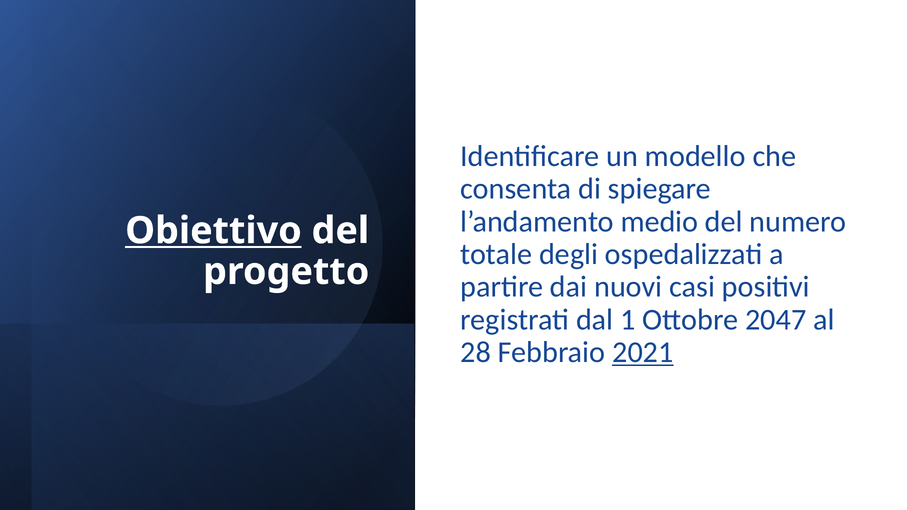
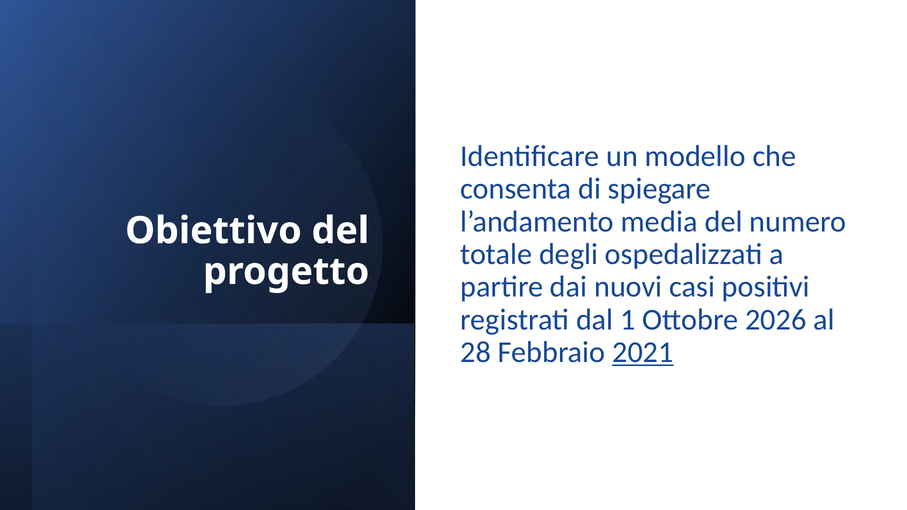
medio: medio -> media (659, 222)
Obiettivo underline: present -> none (213, 231)
2047: 2047 -> 2026 (776, 320)
